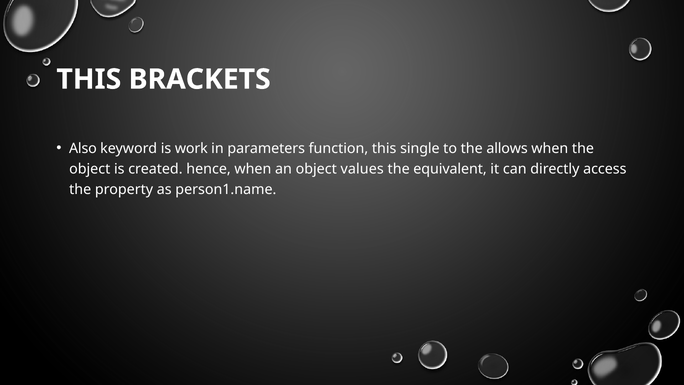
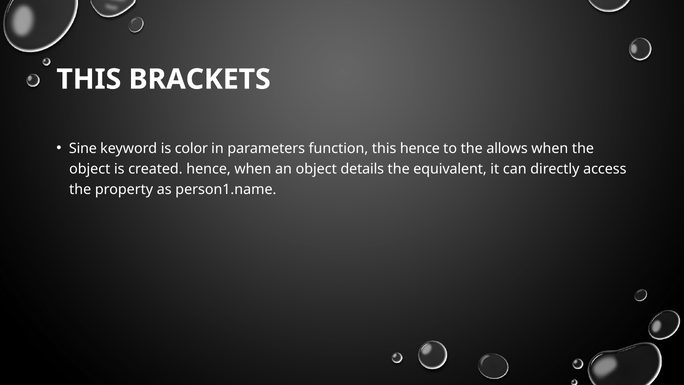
Also: Also -> Sine (83, 148)
work: work -> color (191, 148)
this single: single -> hence (420, 148)
values: values -> details (362, 169)
